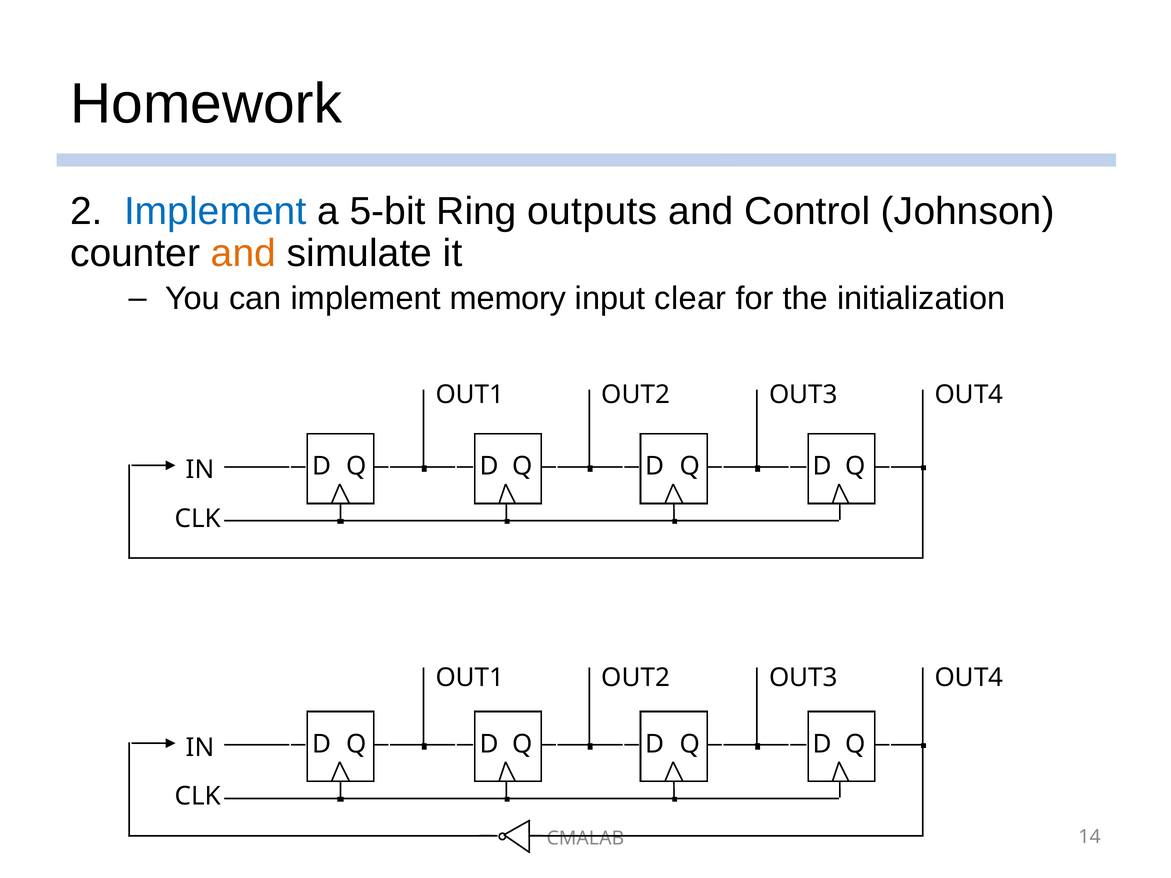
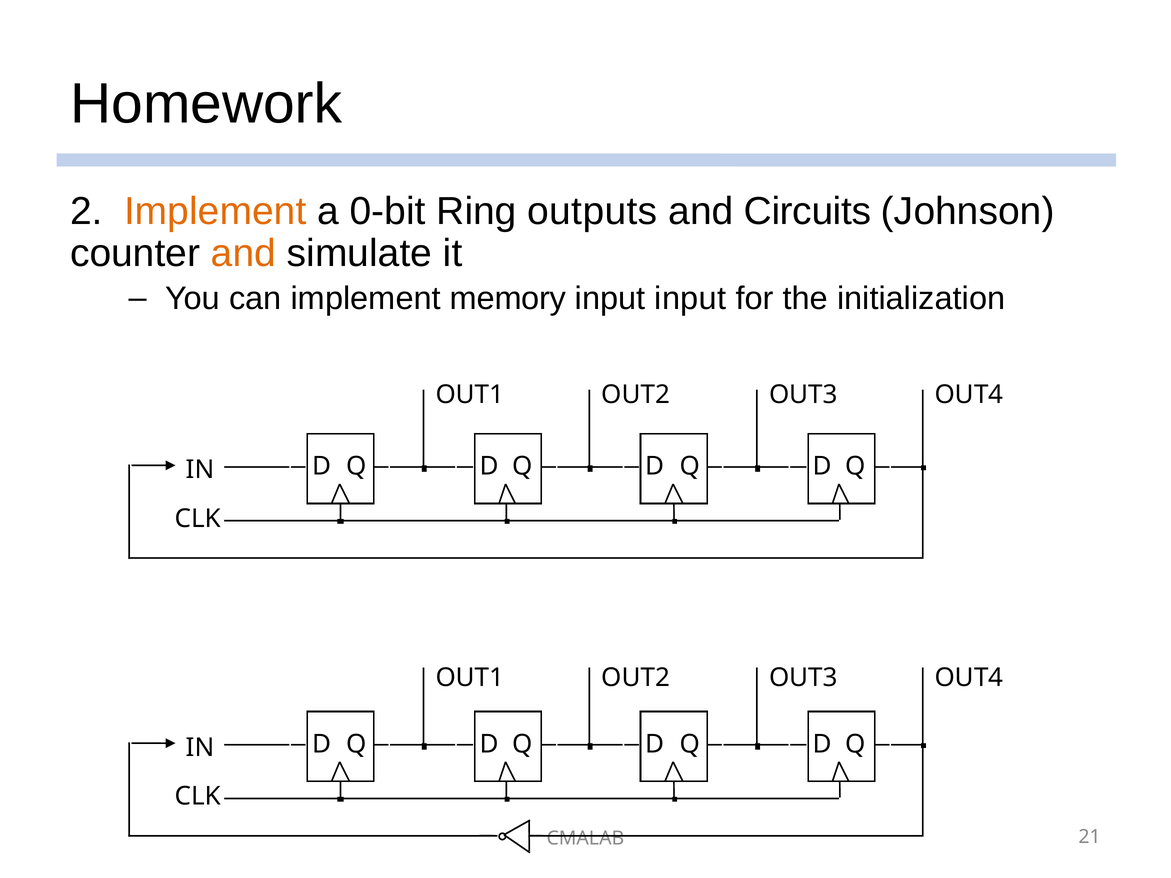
Implement colour: blue -> orange (215, 211)
5-bit: 5-bit -> 0-bit (388, 211)
Control: Control -> Circuits (807, 211)
input clear: clear -> input (690, 299)
14: 14 -> 21 (1090, 837)
